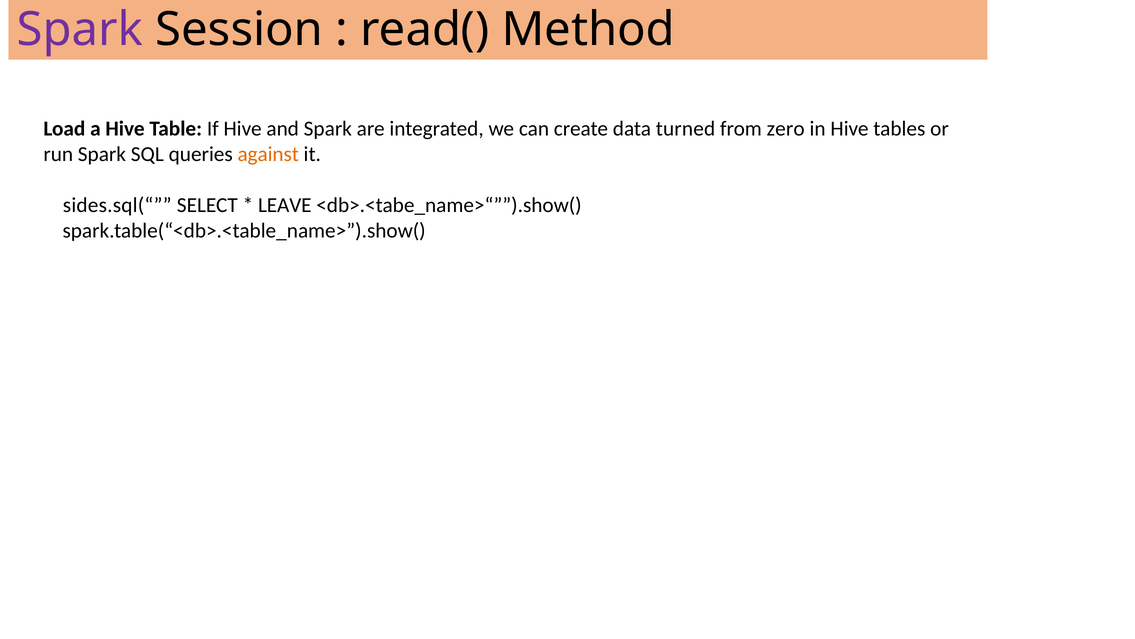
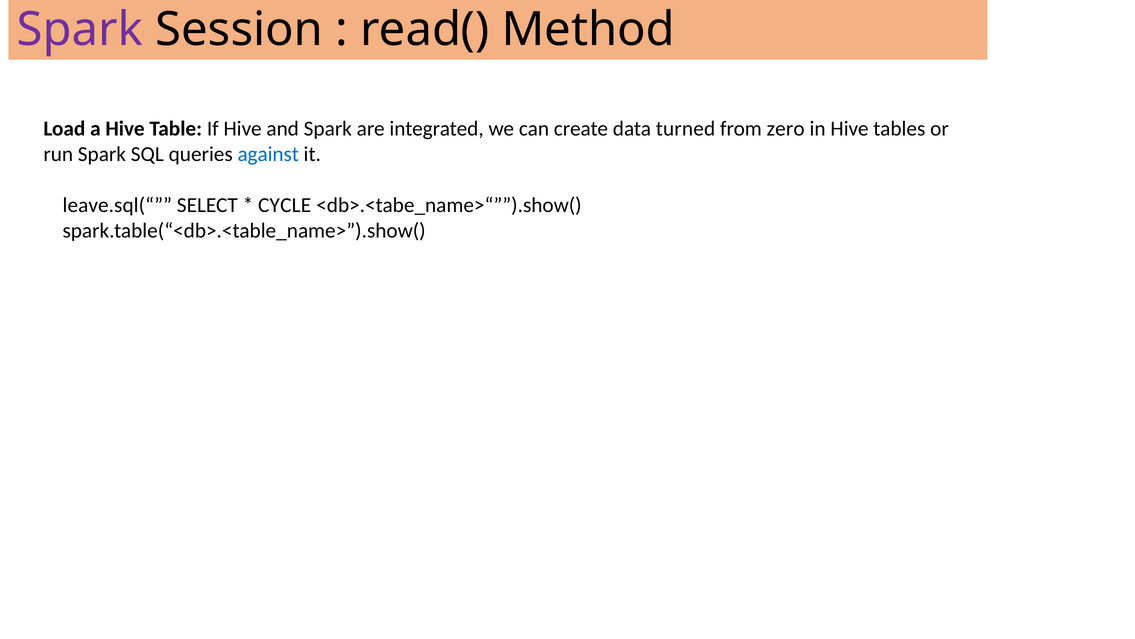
against colour: orange -> blue (268, 154)
sides.sql(“: sides.sql(“ -> leave.sql(“ (117, 205)
LEAVE: LEAVE -> CYCLE (285, 205)
